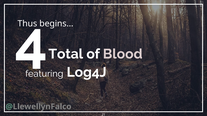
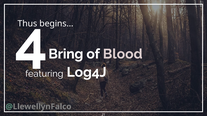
Total: Total -> Bring (66, 54)
